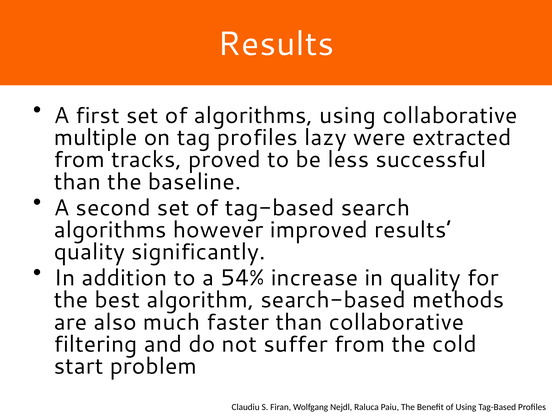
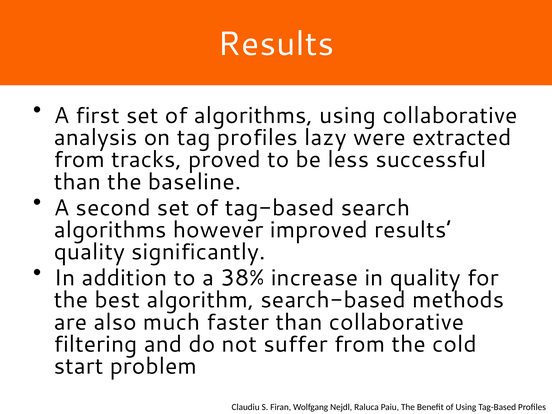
multiple: multiple -> analysis (96, 138)
54%: 54% -> 38% (242, 278)
